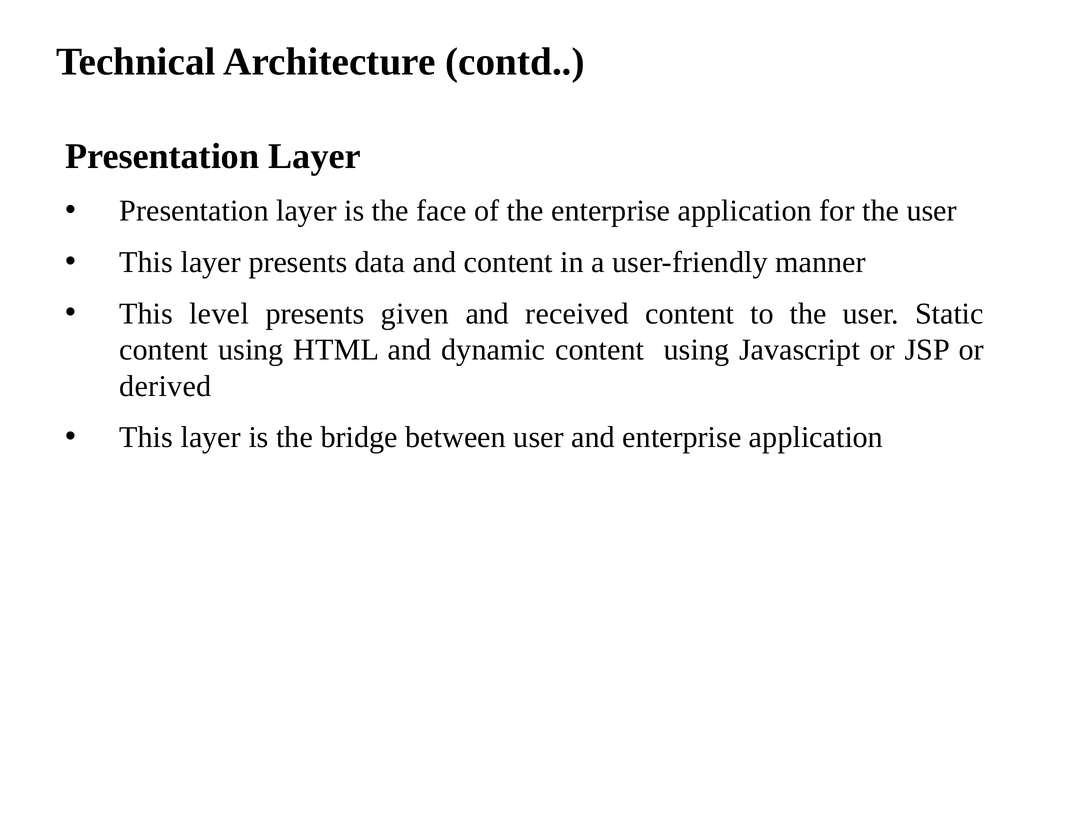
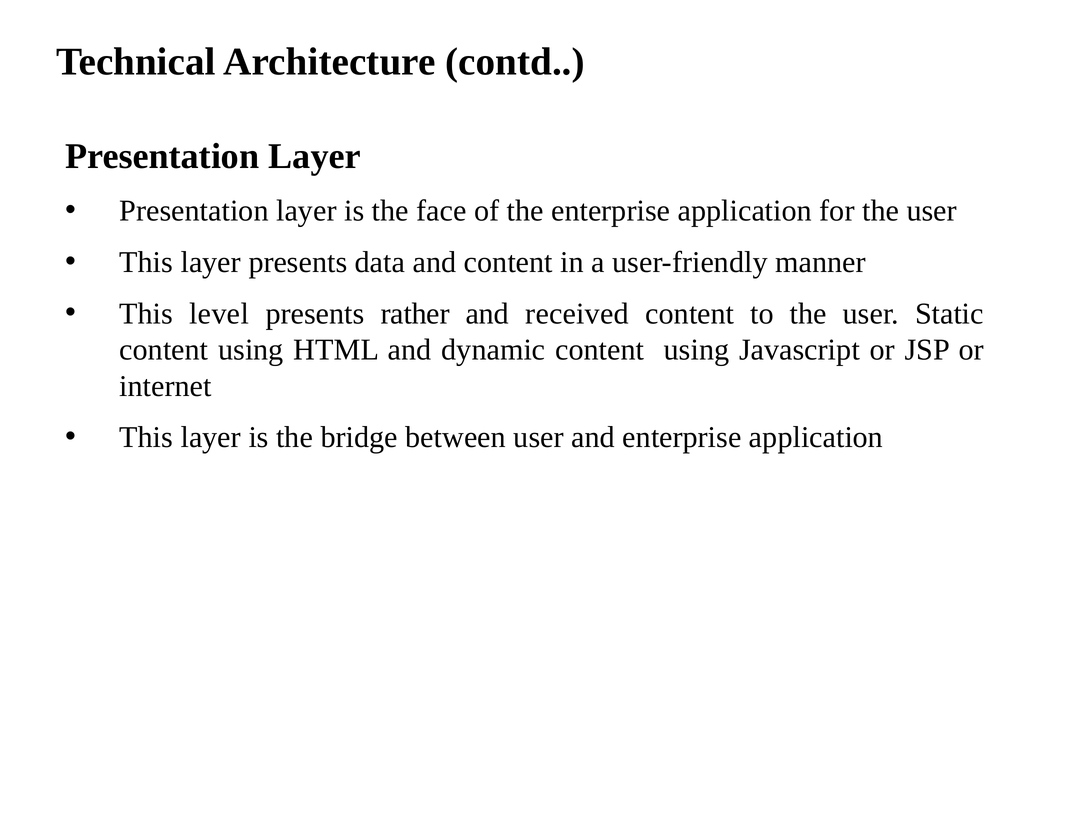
given: given -> rather (415, 313)
derived: derived -> internet (166, 386)
